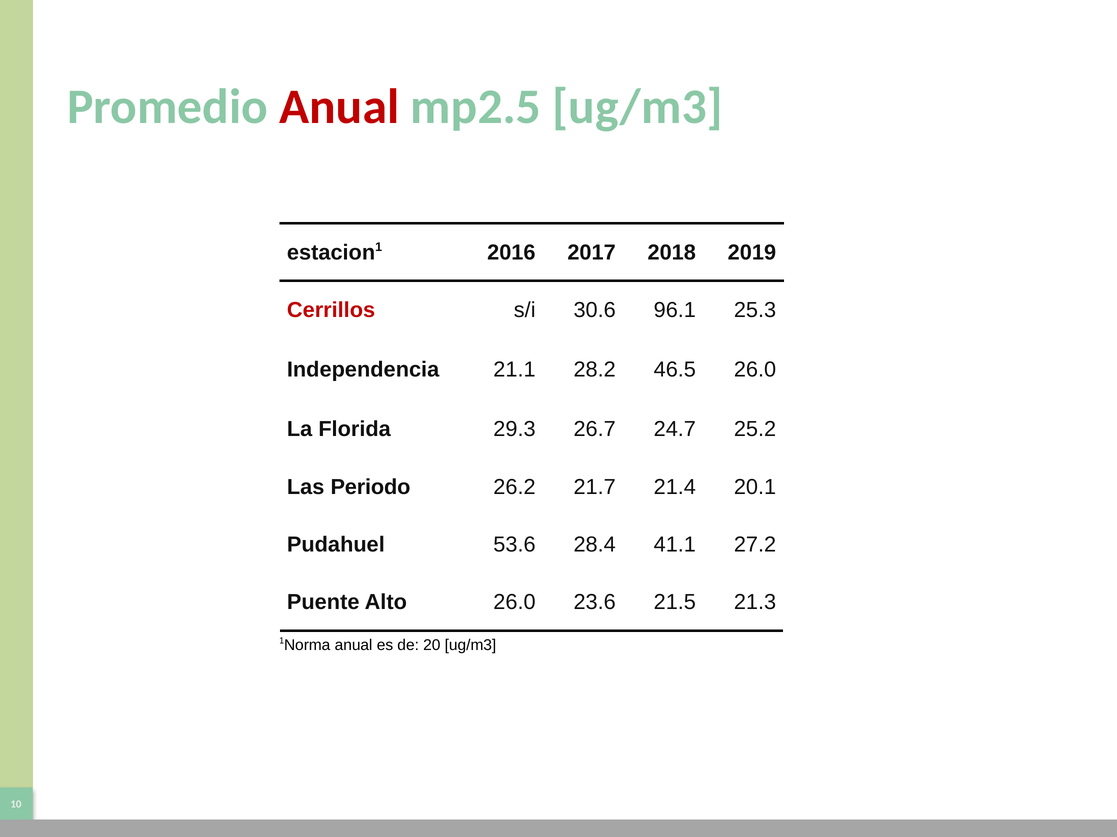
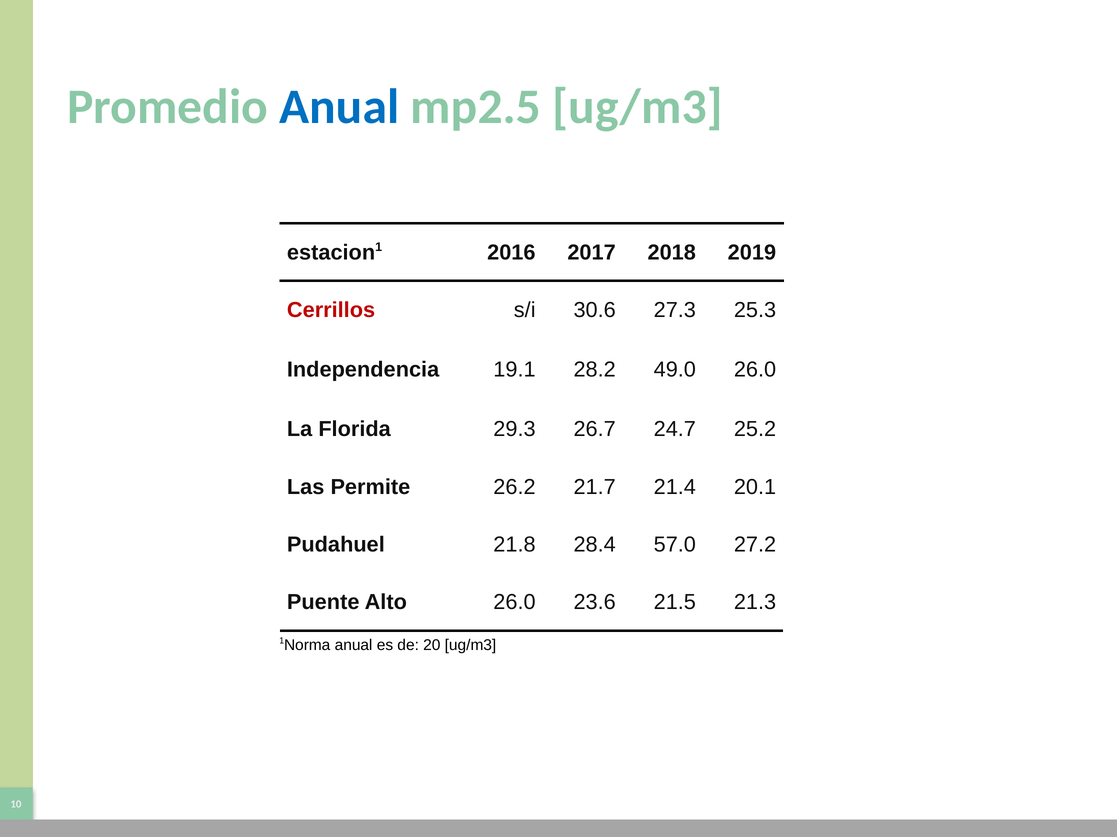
Anual colour: red -> blue (339, 107)
96.1: 96.1 -> 27.3 (675, 310)
21.1: 21.1 -> 19.1 (514, 370)
46.5: 46.5 -> 49.0 (675, 370)
Periodo: Periodo -> Permite (370, 487)
53.6: 53.6 -> 21.8 (514, 545)
41.1: 41.1 -> 57.0 (675, 545)
